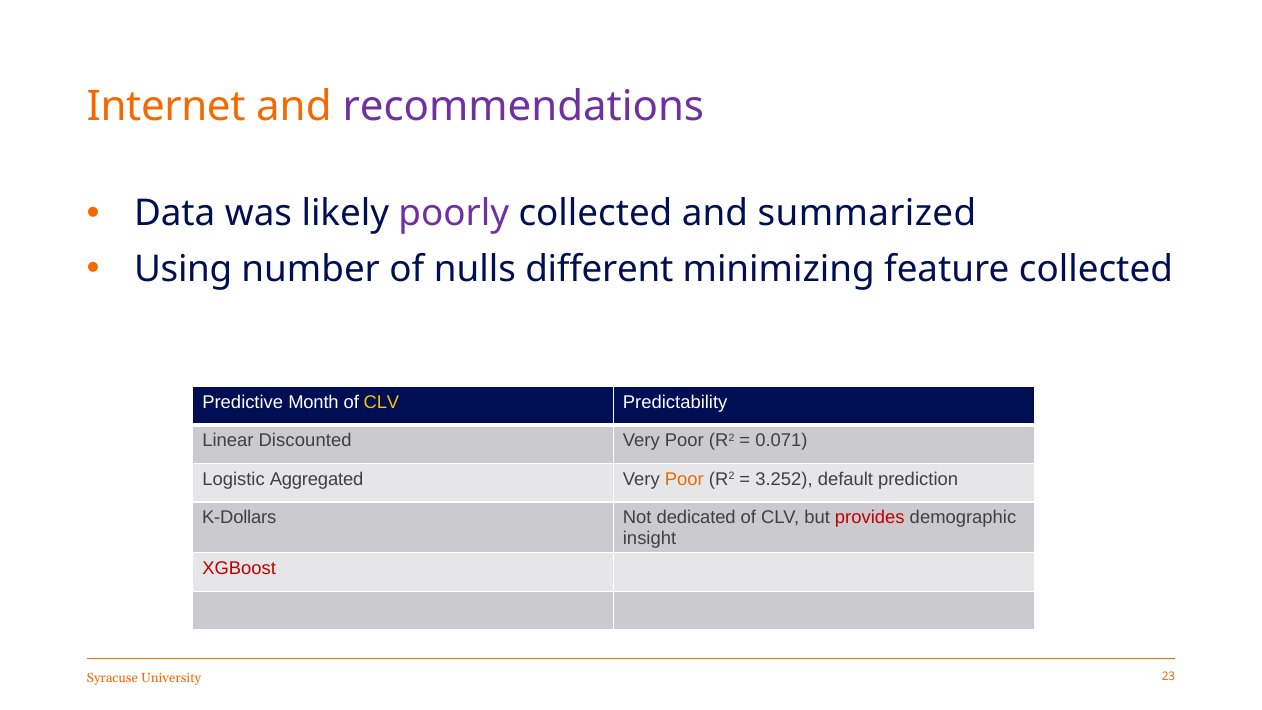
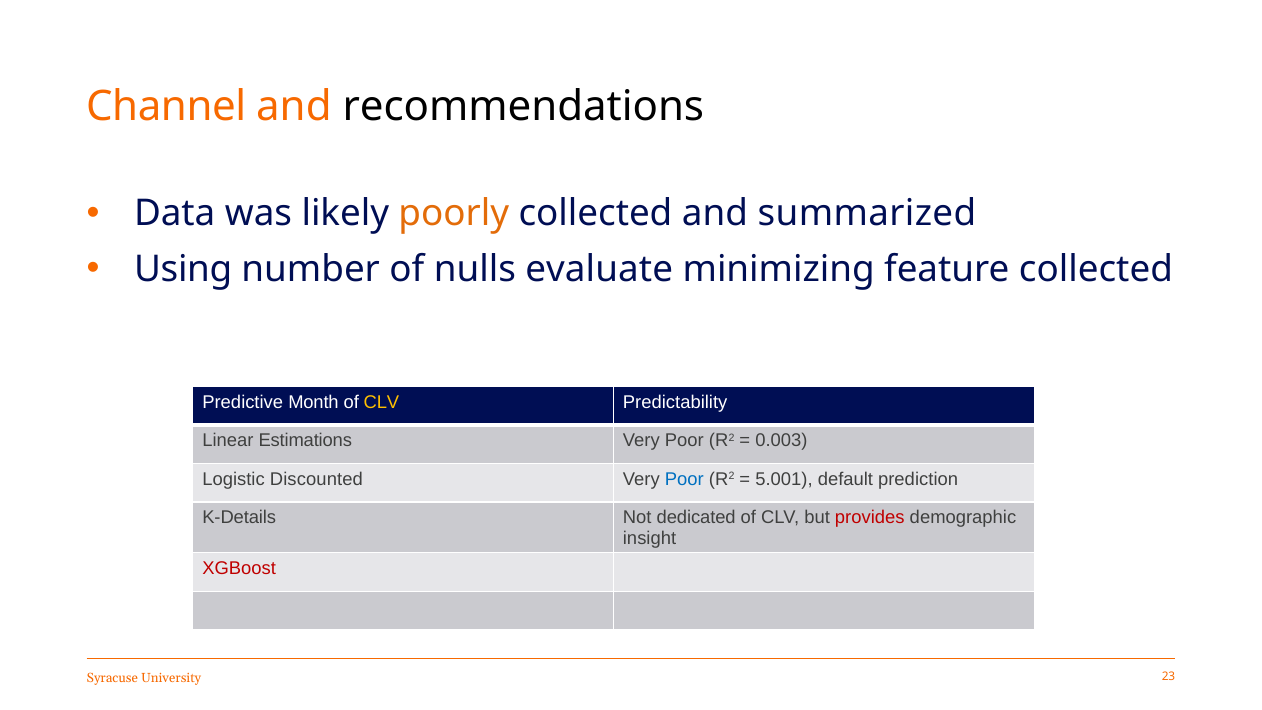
Internet: Internet -> Channel (166, 106)
recommendations colour: purple -> black (523, 106)
poorly colour: purple -> orange (454, 213)
different: different -> evaluate (599, 269)
Discounted: Discounted -> Estimations (305, 441)
0.071: 0.071 -> 0.003 (781, 441)
Aggregated: Aggregated -> Discounted (316, 479)
Poor colour: orange -> blue (684, 479)
3.252: 3.252 -> 5.001 (784, 479)
K-Dollars: K-Dollars -> K-Details (239, 517)
